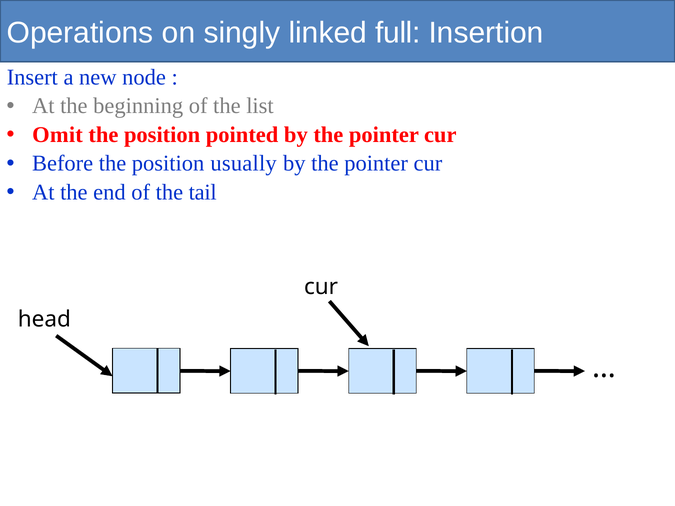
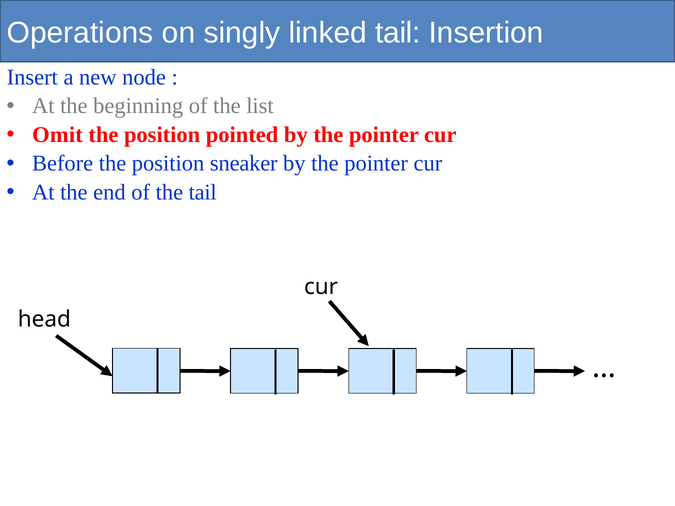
linked full: full -> tail (398, 33)
usually: usually -> sneaker (244, 164)
